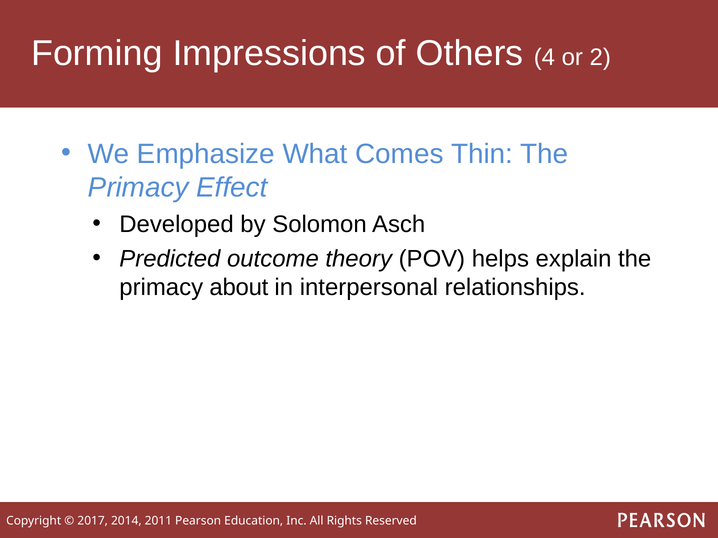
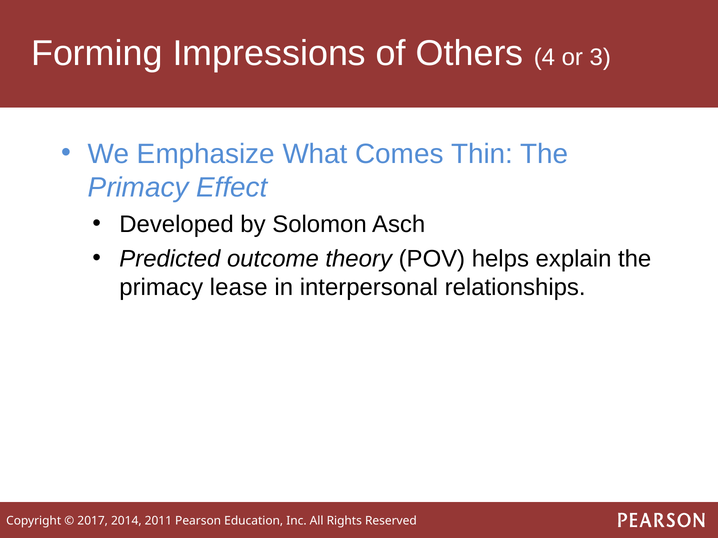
2: 2 -> 3 (600, 57)
about: about -> lease (239, 288)
